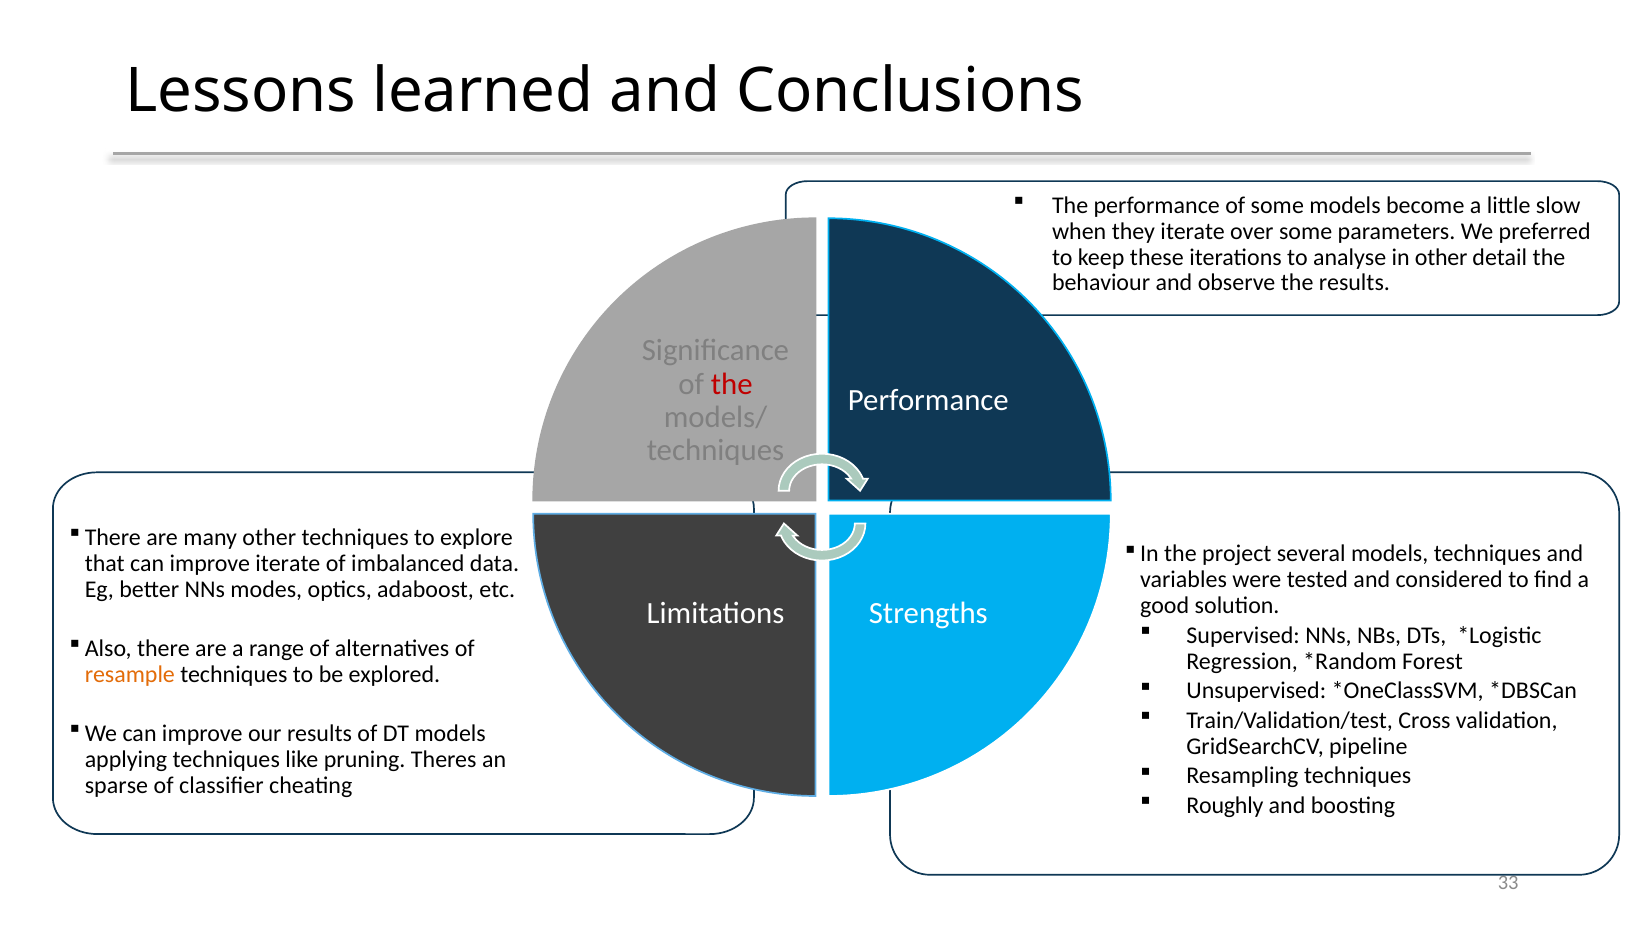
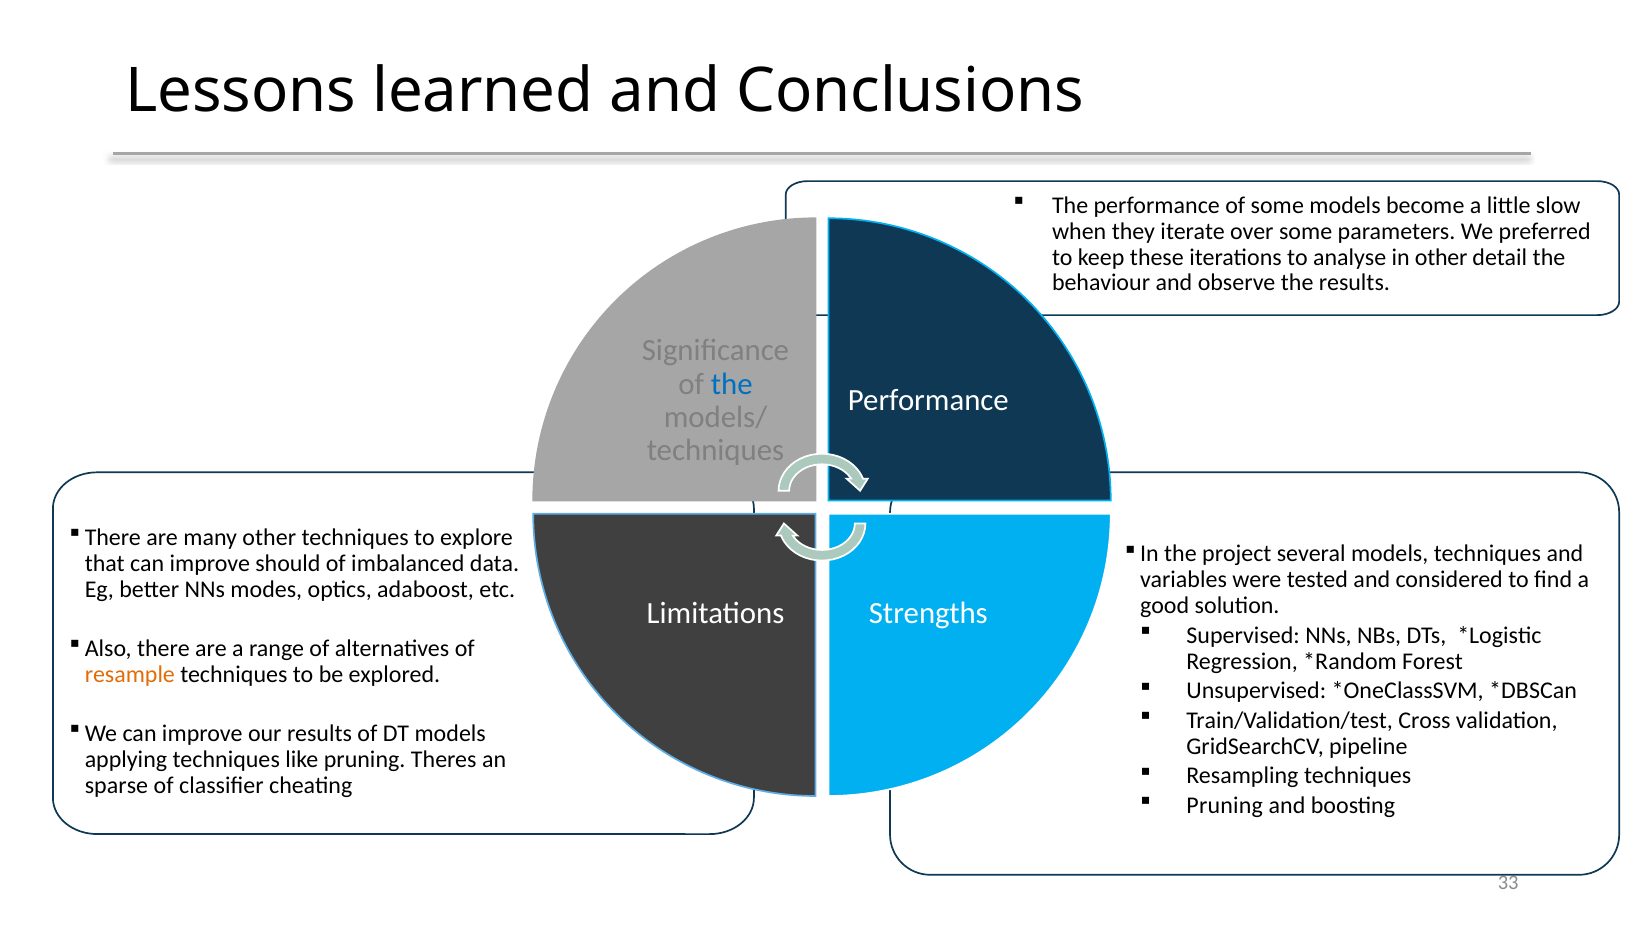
the colour: red -> blue (732, 384)
improve iterate: iterate -> should (288, 563)
Roughly: Roughly -> Pruning (1225, 805)
